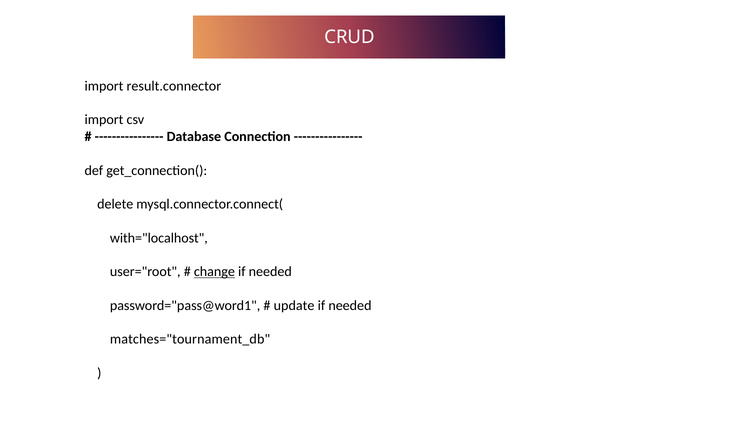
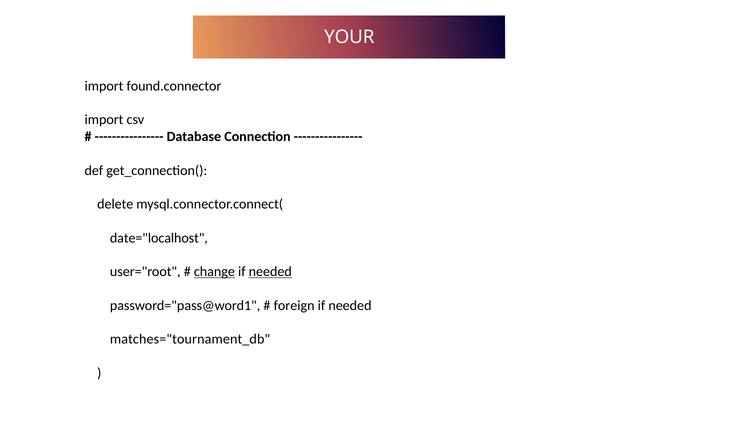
CRUD: CRUD -> YOUR (349, 37)
result.connector: result.connector -> found.connector (174, 86)
with="localhost: with="localhost -> date="localhost (159, 238)
needed underline: none -> present (270, 272)
update: update -> foreign (294, 305)
